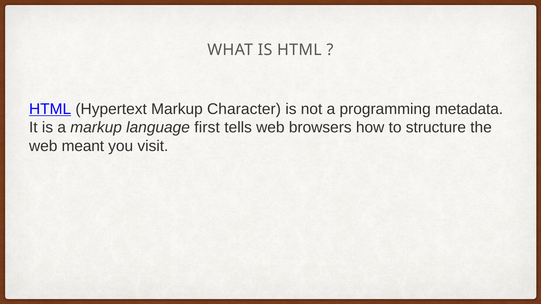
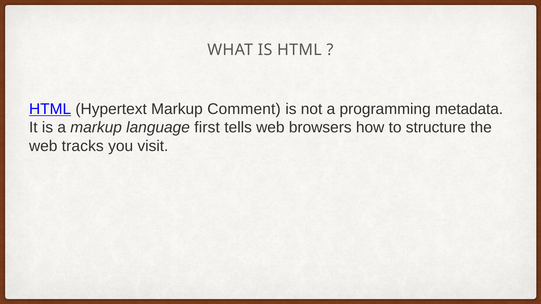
Character: Character -> Comment (244, 109)
meant: meant -> tracks (83, 146)
